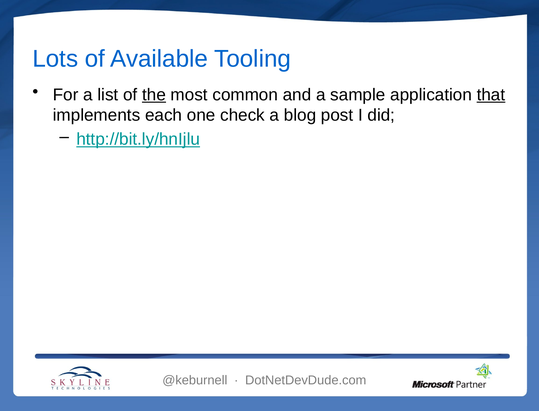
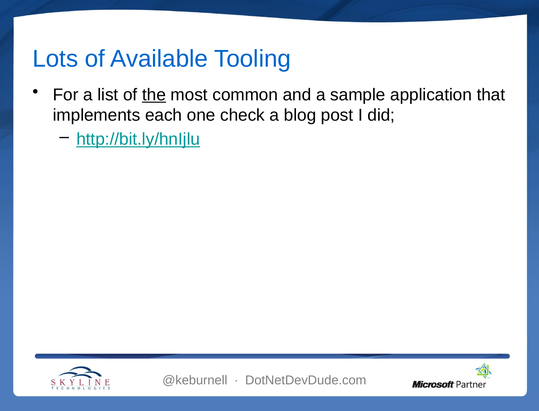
that underline: present -> none (491, 95)
